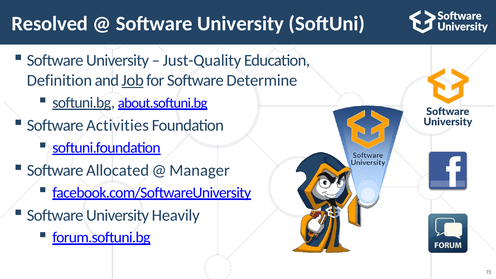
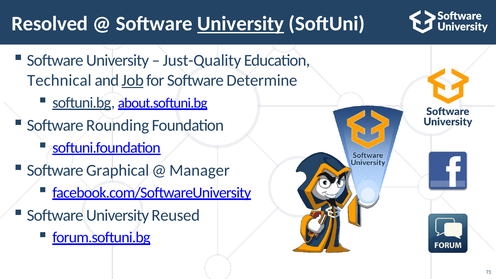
University underline: none -> present (241, 24)
Definition: Definition -> Technical (59, 80)
Activities: Activities -> Rounding (118, 125)
Allocated: Allocated -> Graphical (118, 170)
Heavily: Heavily -> Reused (176, 215)
